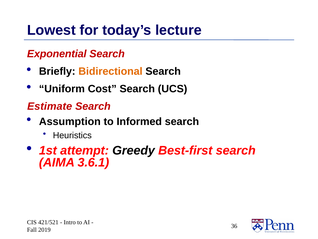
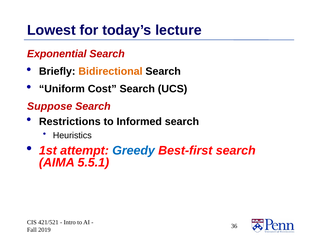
Estimate: Estimate -> Suppose (50, 106)
Assumption: Assumption -> Restrictions (70, 121)
Greedy colour: black -> blue (134, 150)
3.6.1: 3.6.1 -> 5.5.1 (93, 162)
